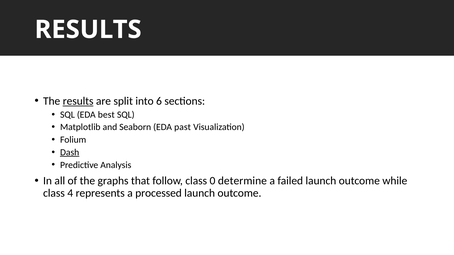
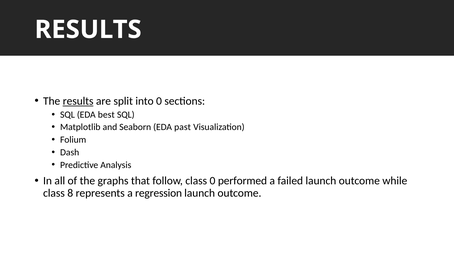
into 6: 6 -> 0 (159, 101)
Dash underline: present -> none (70, 153)
determine: determine -> performed (242, 181)
4: 4 -> 8 (70, 193)
processed: processed -> regression (159, 193)
